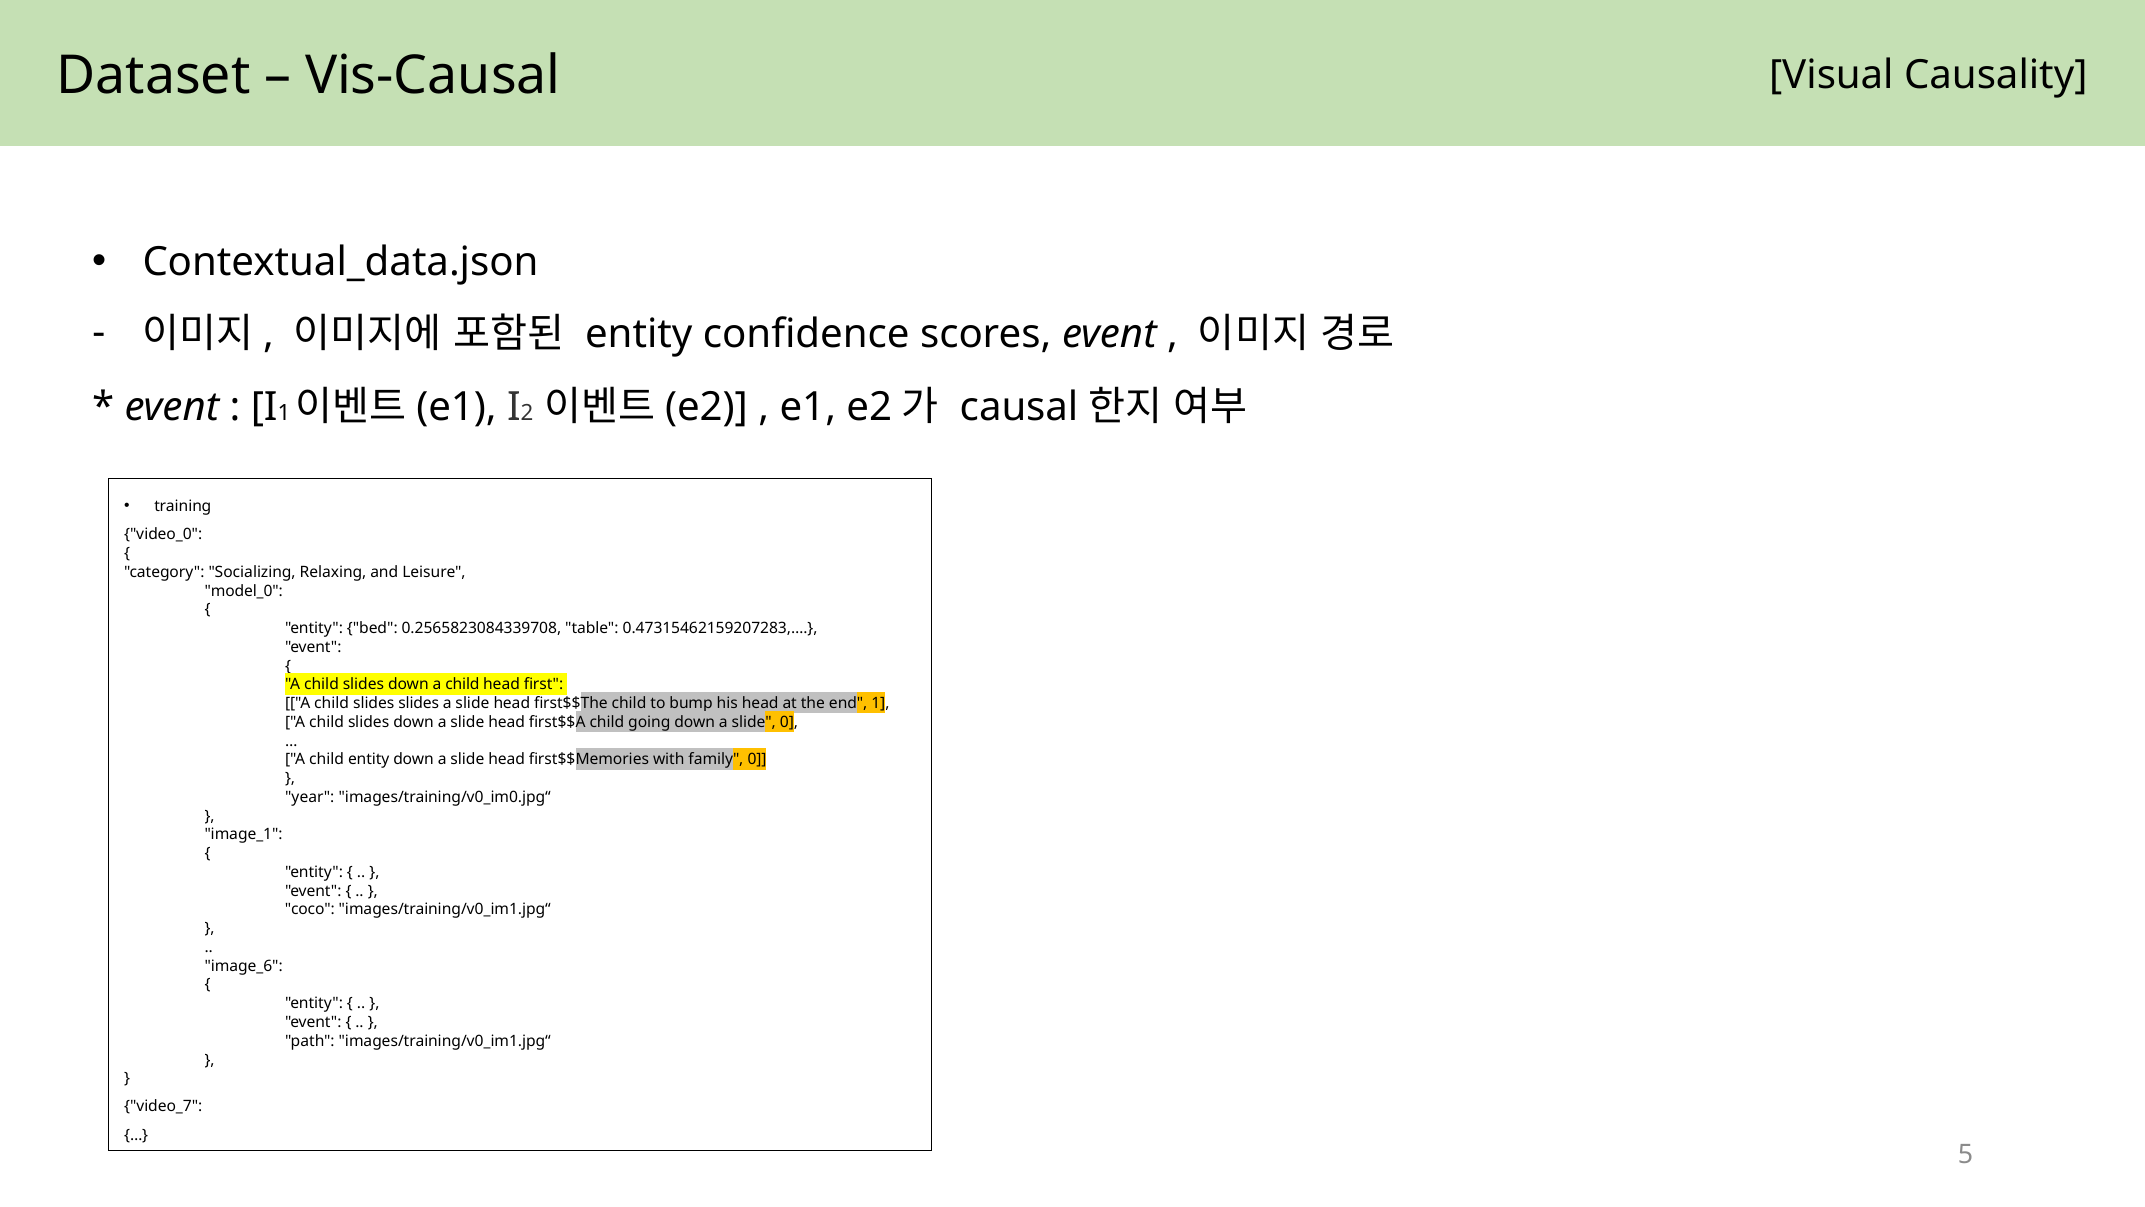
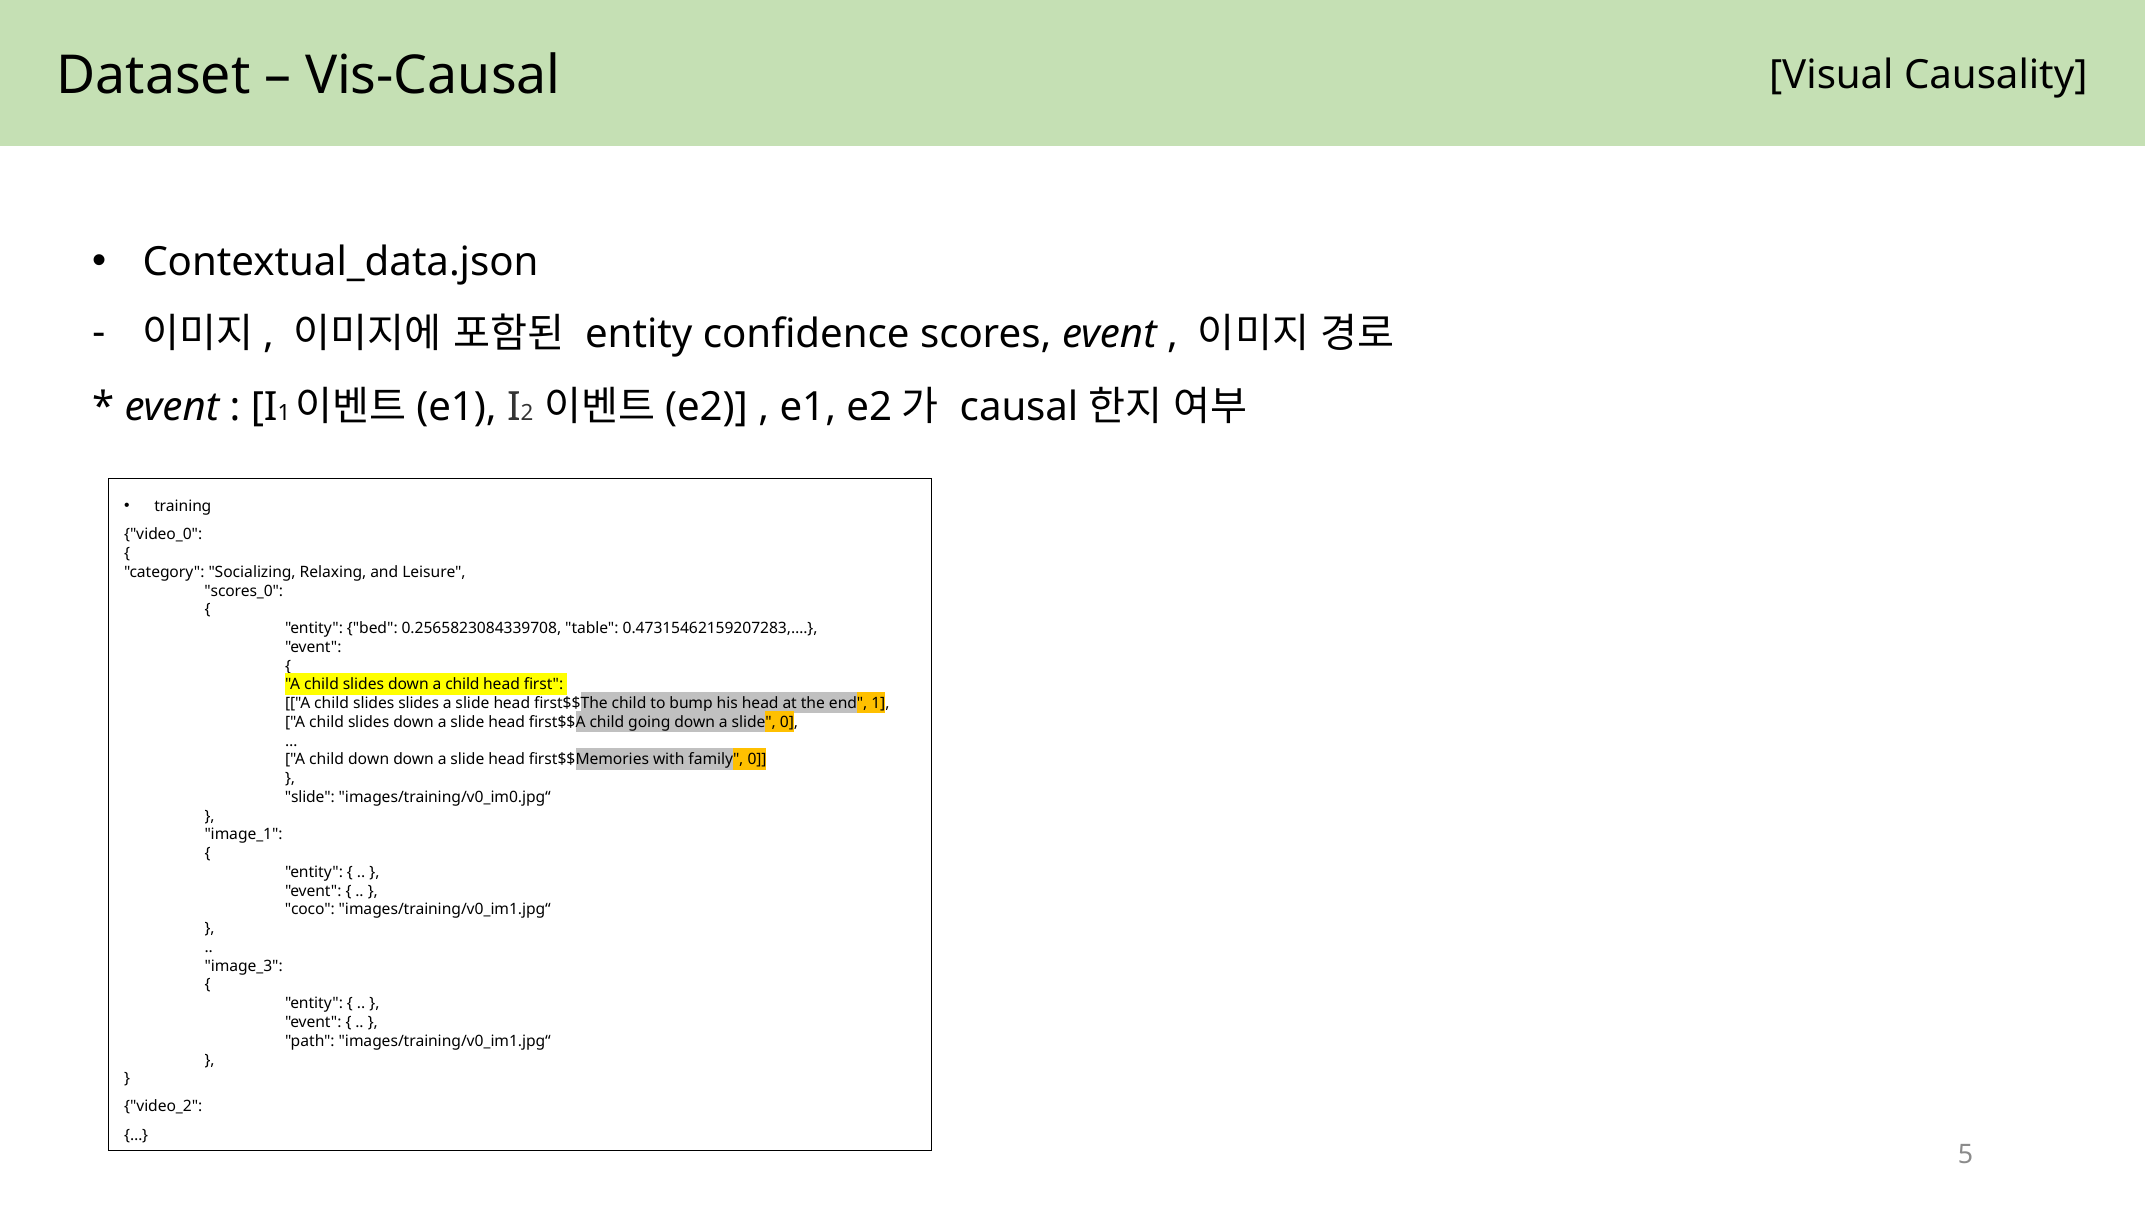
model_0: model_0 -> scores_0 (244, 591)
child entity: entity -> down (369, 759)
year: year -> slide (310, 797)
image_6: image_6 -> image_3 (244, 966)
video_7: video_7 -> video_2 (163, 1106)
